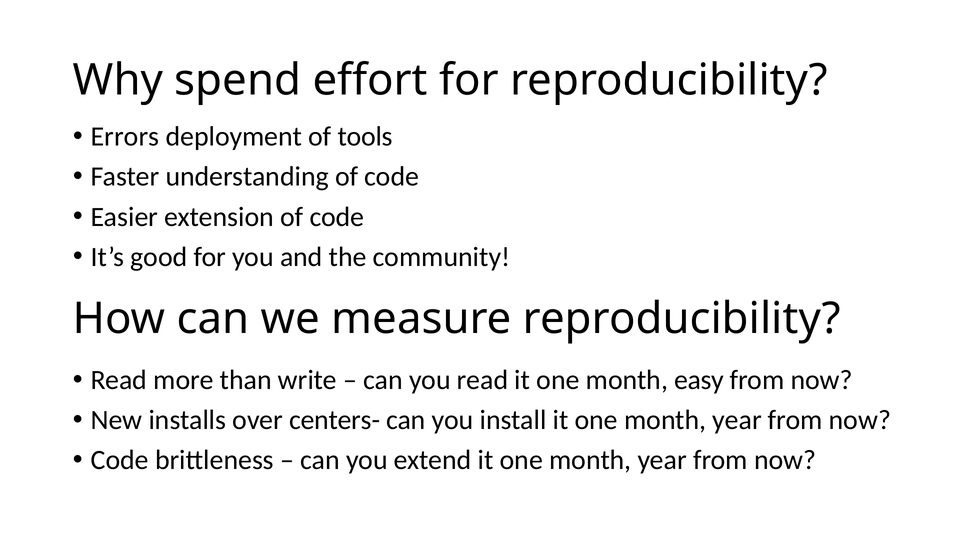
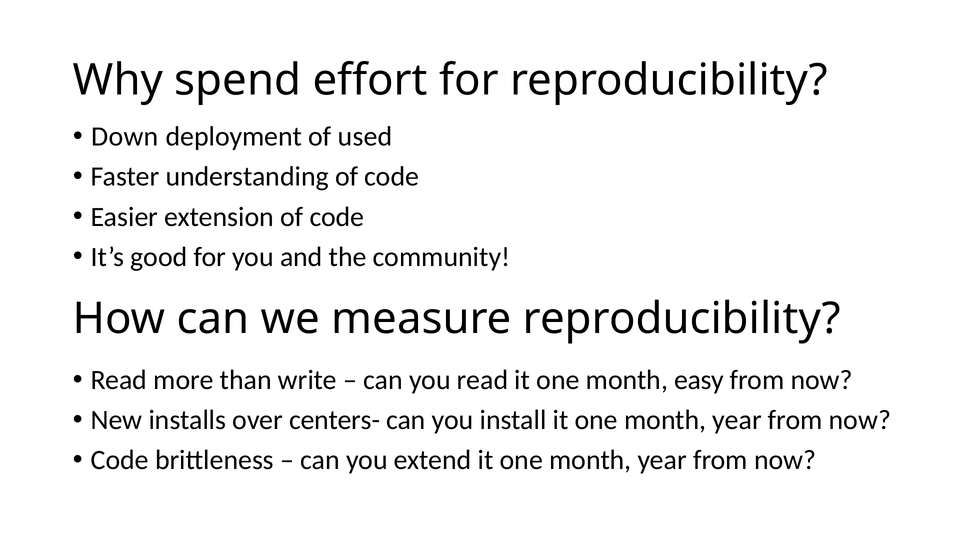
Errors: Errors -> Down (125, 137)
tools: tools -> used (365, 137)
